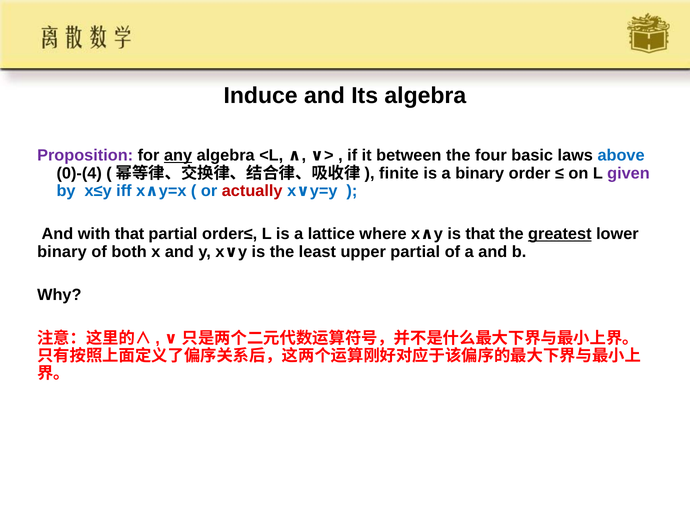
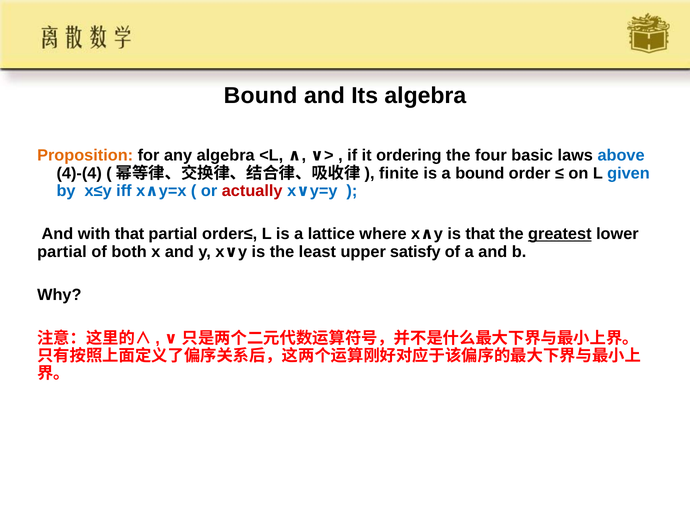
Induce: Induce -> Bound (261, 96)
Proposition colour: purple -> orange (85, 156)
any underline: present -> none (178, 156)
between: between -> ordering (409, 156)
0)-(4: 0)-(4 -> 4)-(4 (79, 173)
a binary: binary -> bound (480, 173)
given colour: purple -> blue (628, 173)
binary: binary -> partial (62, 252)
upper partial: partial -> satisfy (415, 252)
